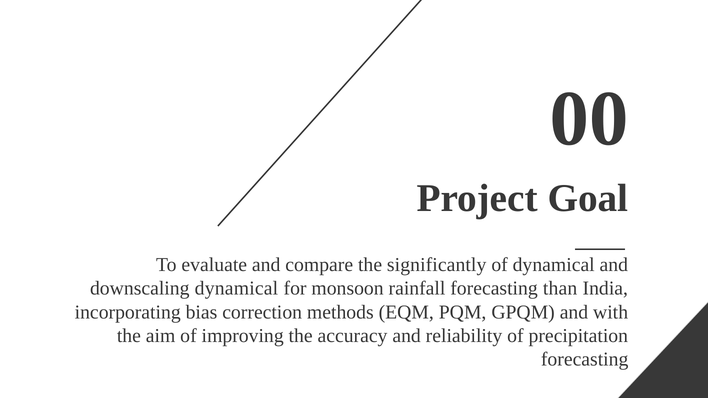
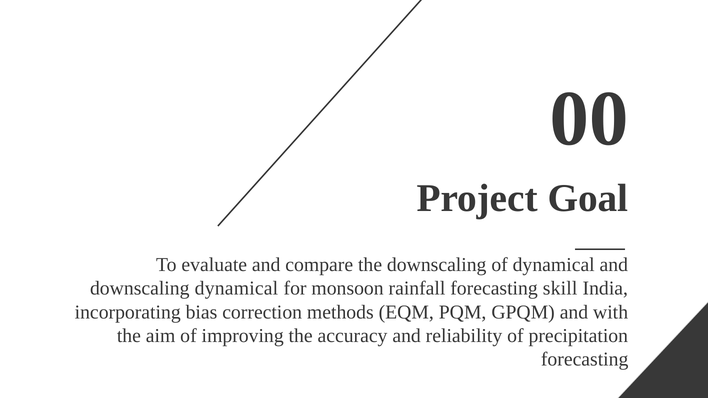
the significantly: significantly -> downscaling (437, 265)
than: than -> skill (560, 289)
